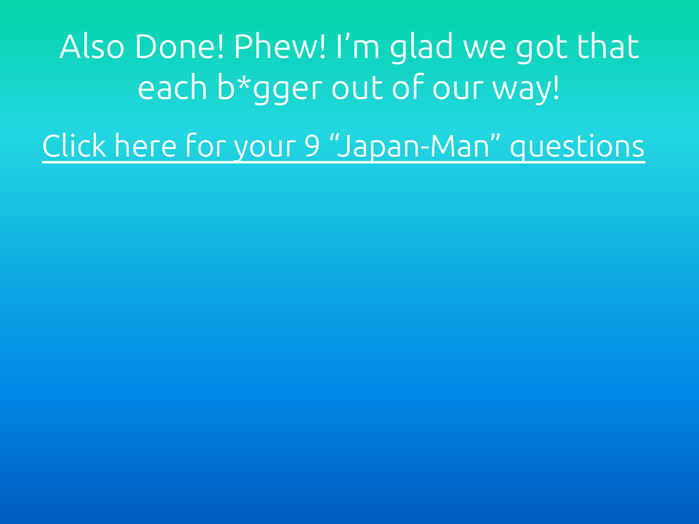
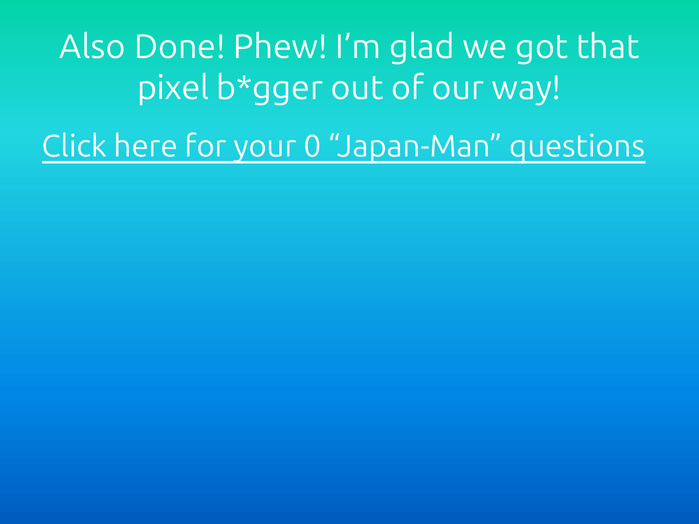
each: each -> pixel (173, 88)
9: 9 -> 0 (312, 147)
